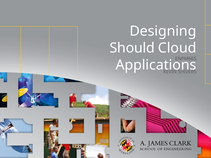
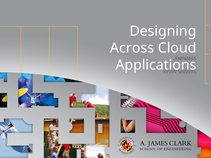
Should: Should -> Across (132, 48)
